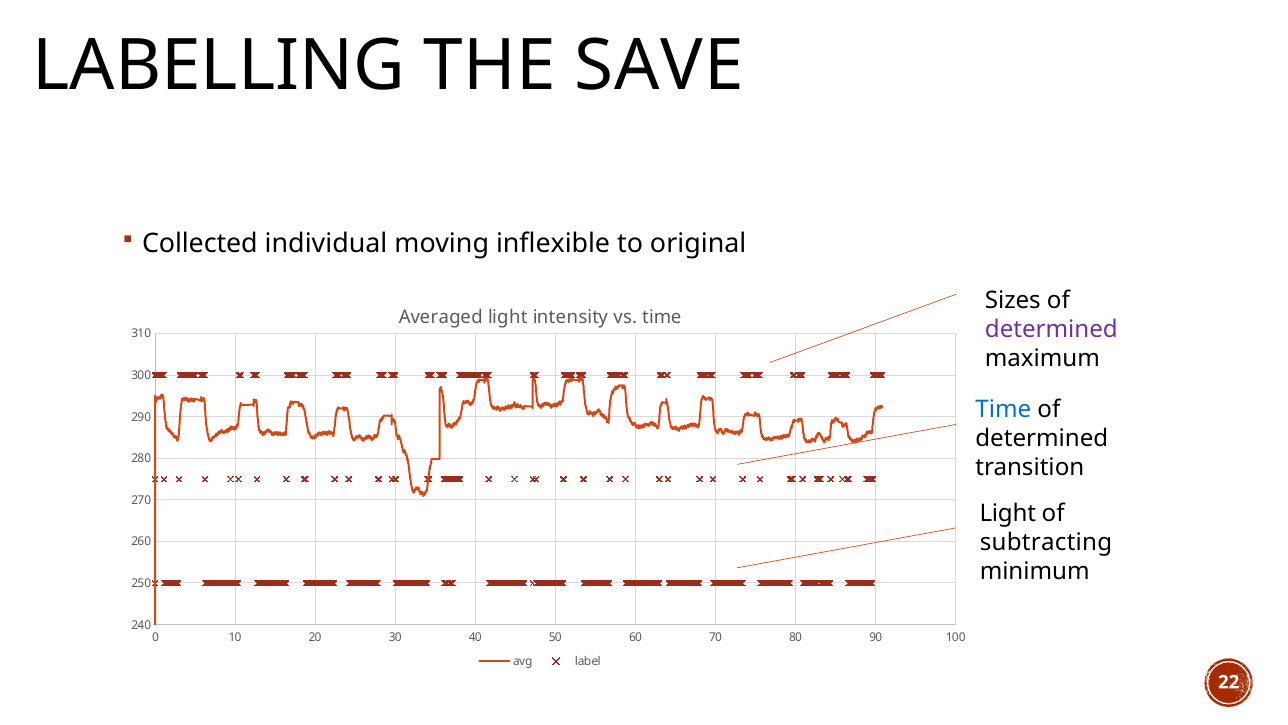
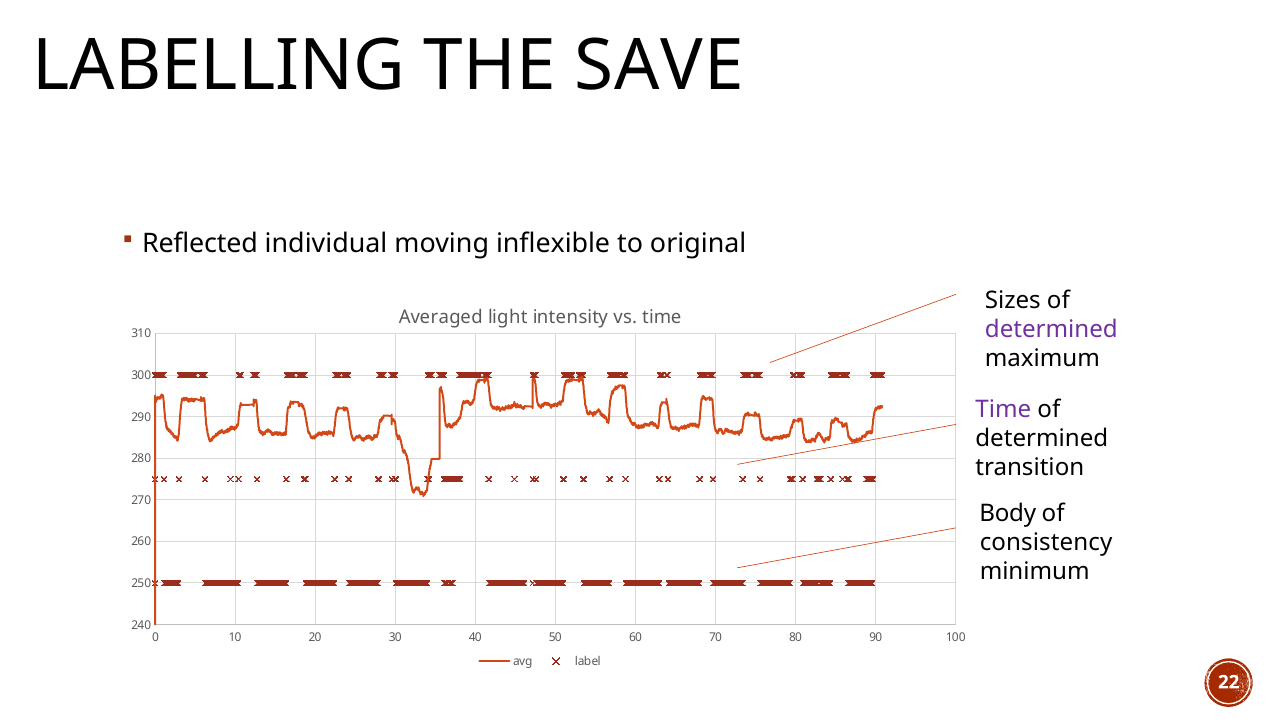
Collected: Collected -> Reflected (200, 243)
Time colour: blue -> purple (1003, 409)
Light: Light -> Body (1008, 513)
subtracting: subtracting -> consistency (1046, 542)
